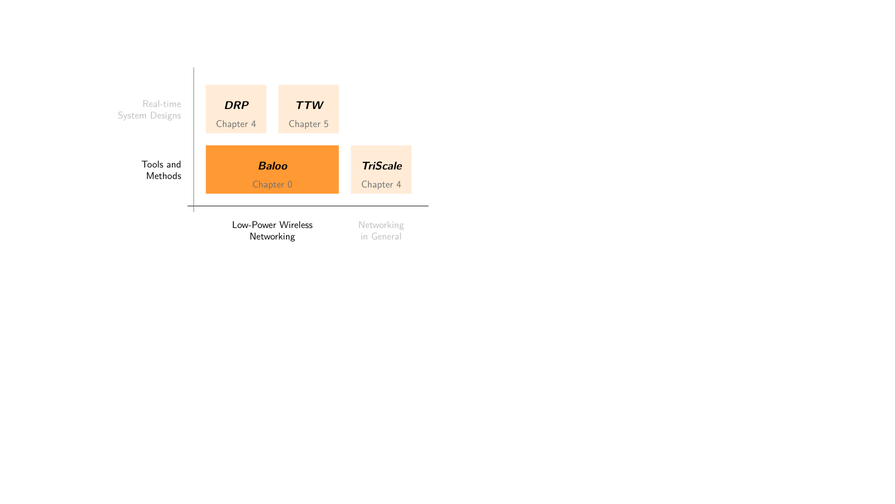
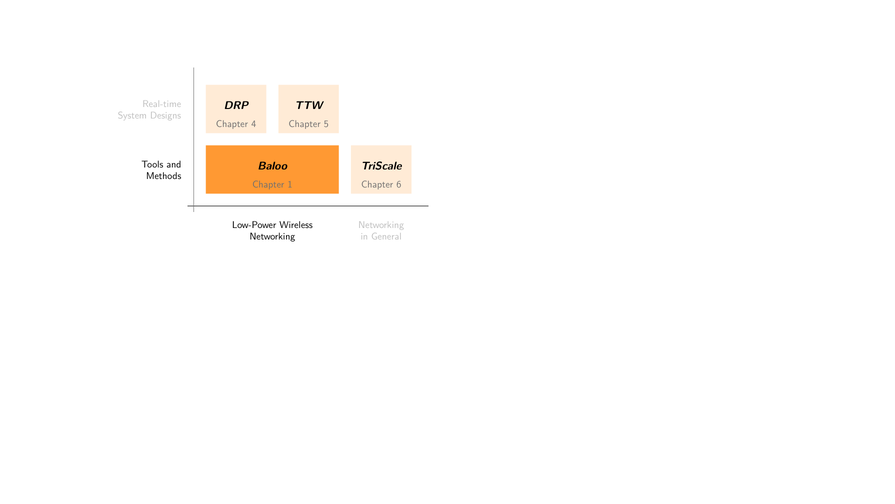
0: 0 -> 1 (290, 184)
4: 4 -> 6 (399, 184)
